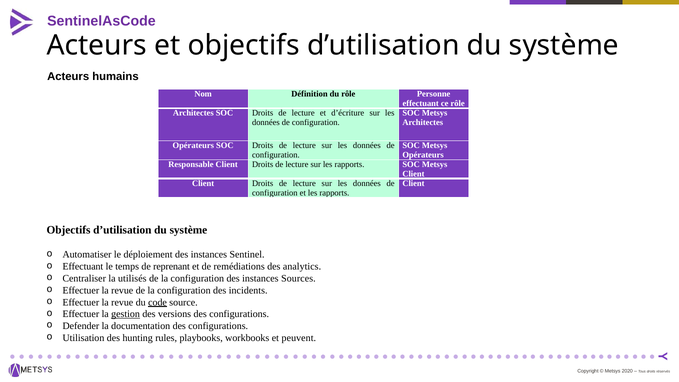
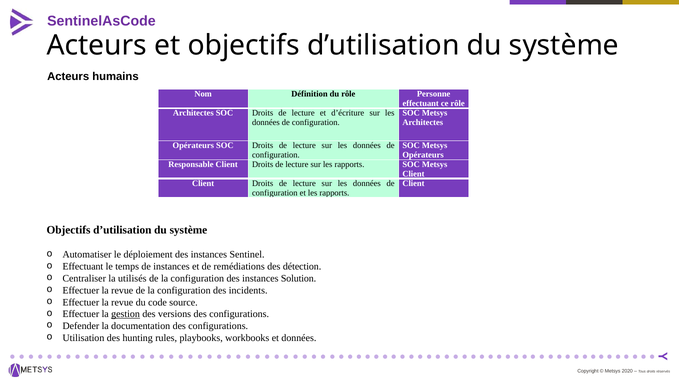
de reprenant: reprenant -> instances (171, 267)
analytics: analytics -> détection (302, 267)
Sources: Sources -> Solution (299, 278)
code underline: present -> none (158, 302)
et peuvent: peuvent -> données (299, 338)
